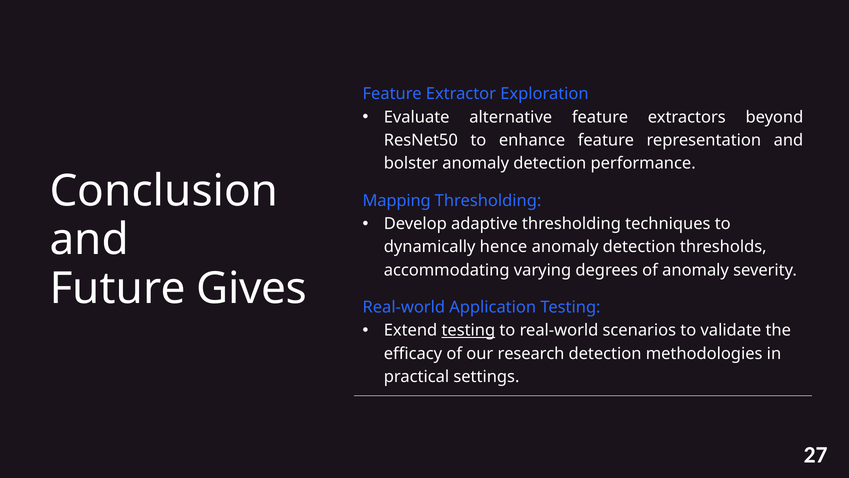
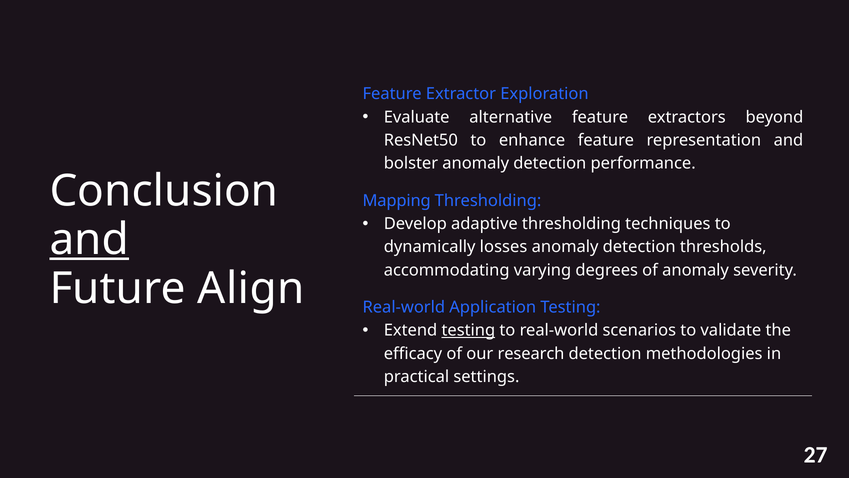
and underline: none -> present (89, 240)
hence: hence -> losses (504, 247)
Gives: Gives -> Align (251, 288)
